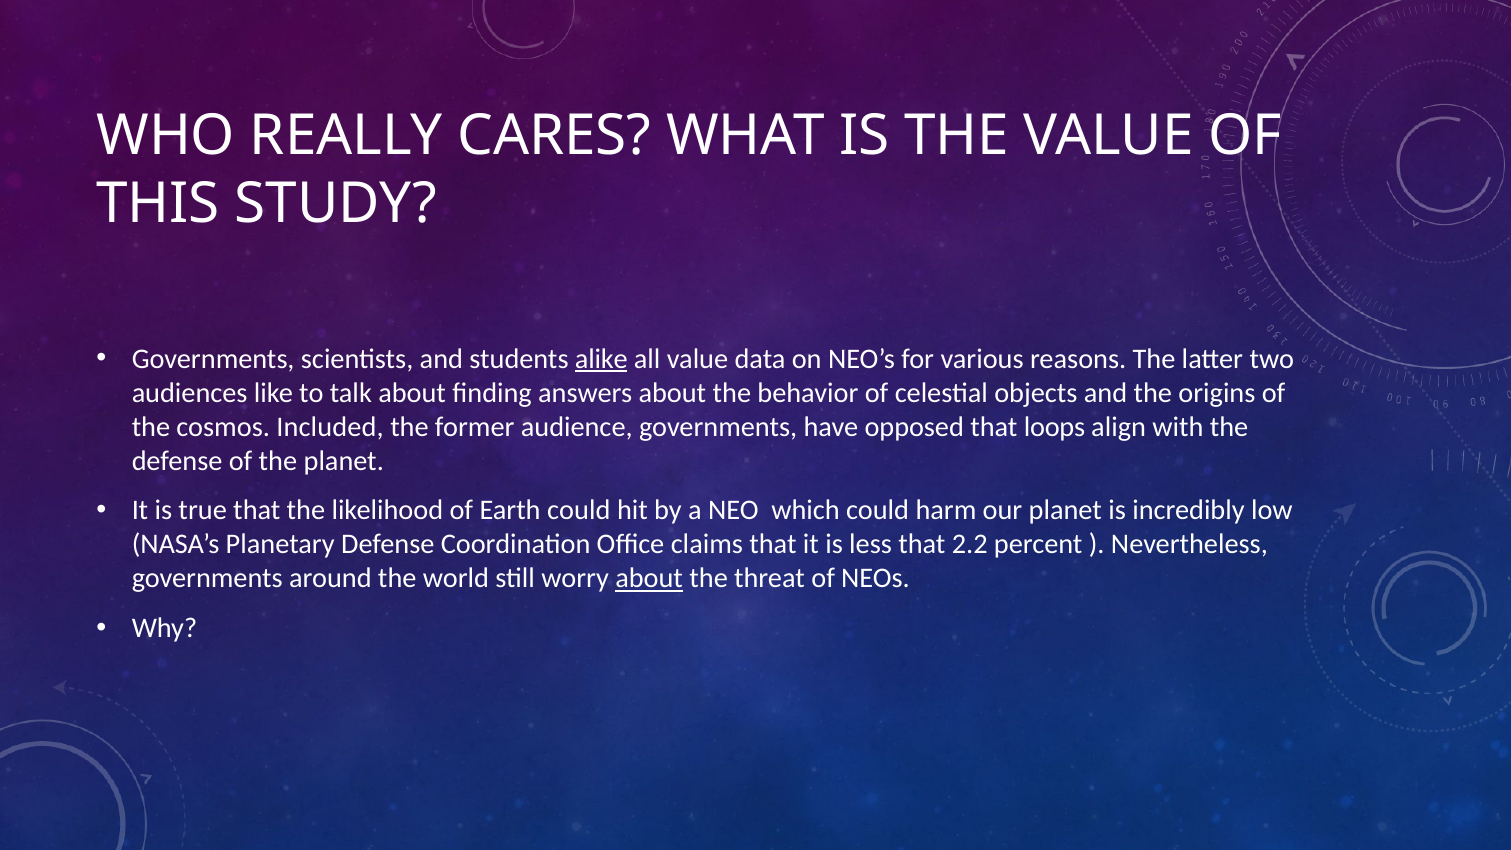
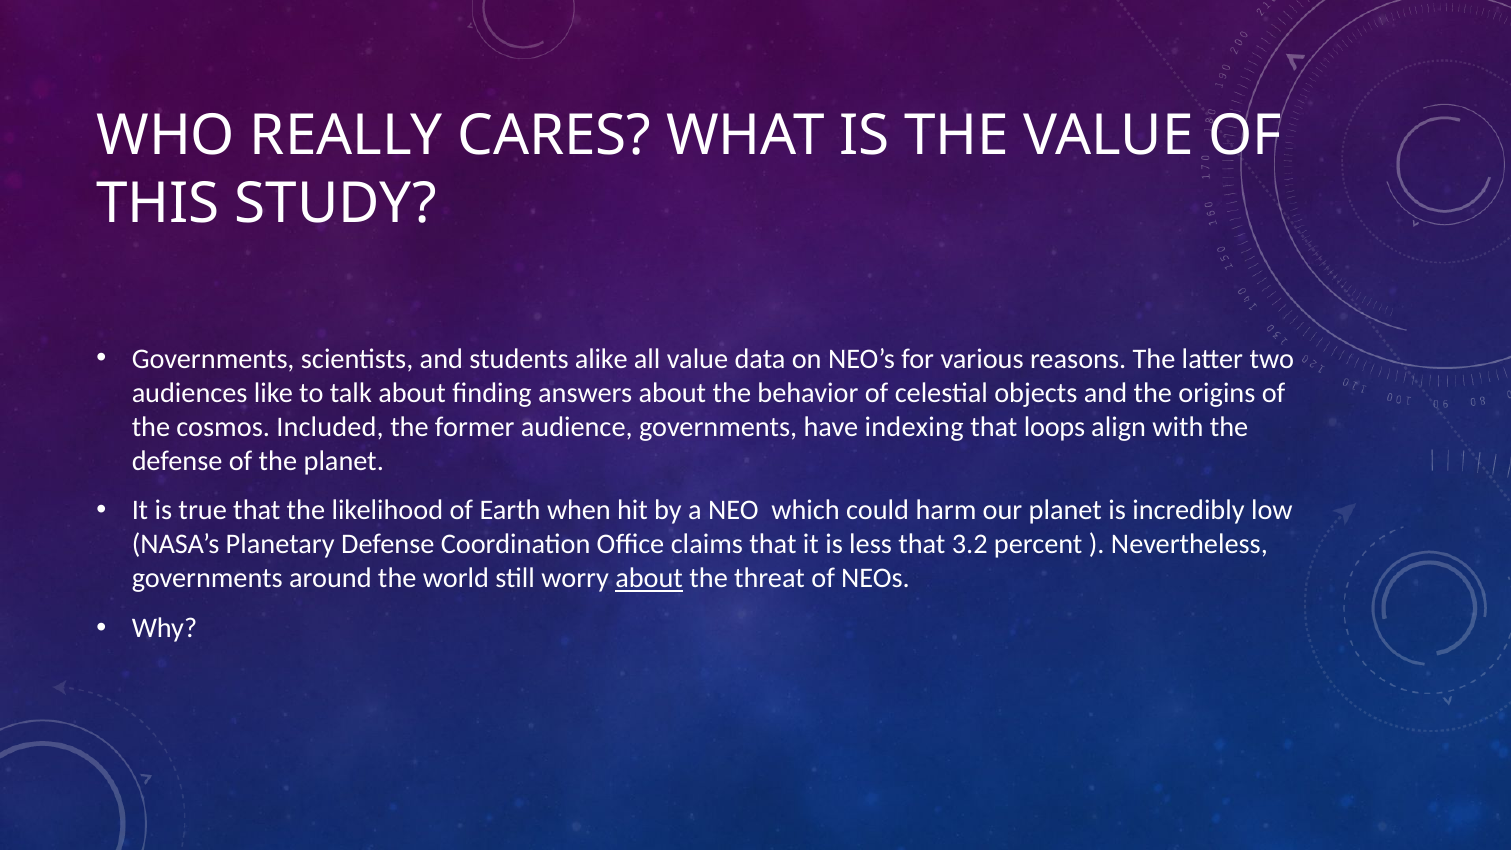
alike underline: present -> none (601, 359)
opposed: opposed -> indexing (914, 427)
Earth could: could -> when (579, 511)
2.2: 2.2 -> 3.2 (970, 545)
